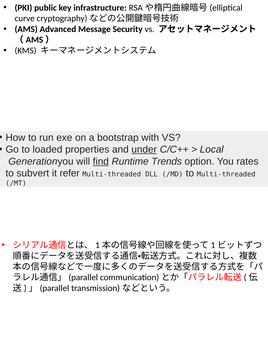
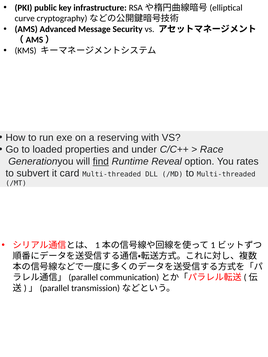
bootstrap: bootstrap -> reserving (118, 138)
under underline: present -> none (144, 150)
Local: Local -> Race (212, 150)
Trends: Trends -> Reveal (167, 162)
refer: refer -> card (70, 173)
